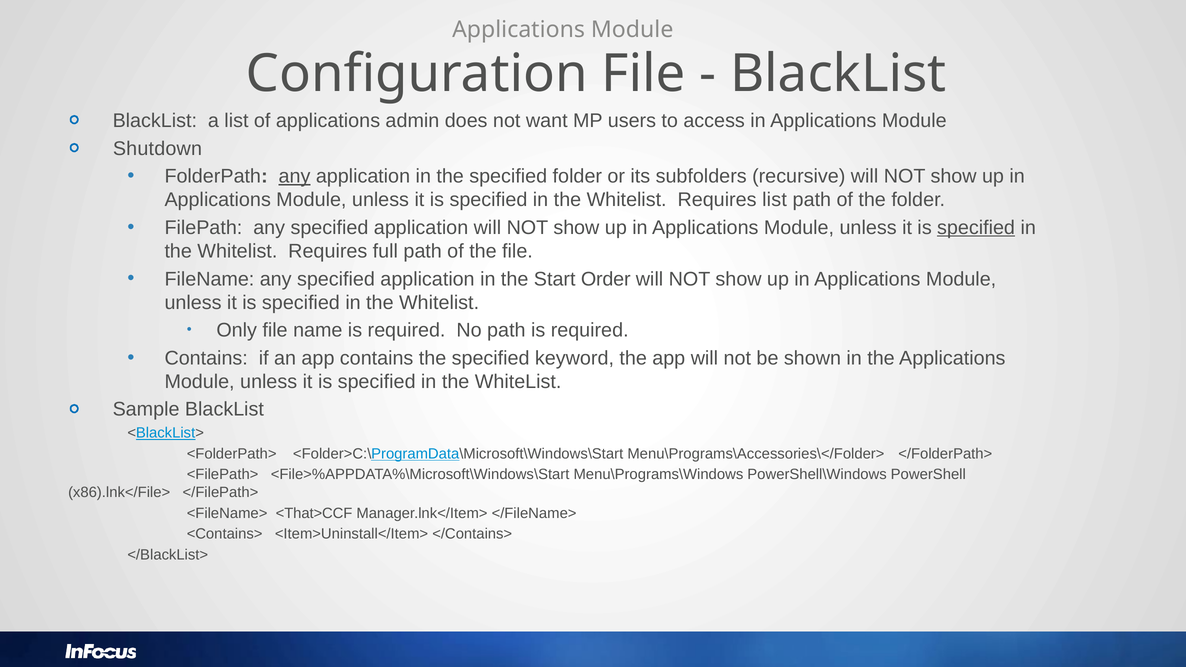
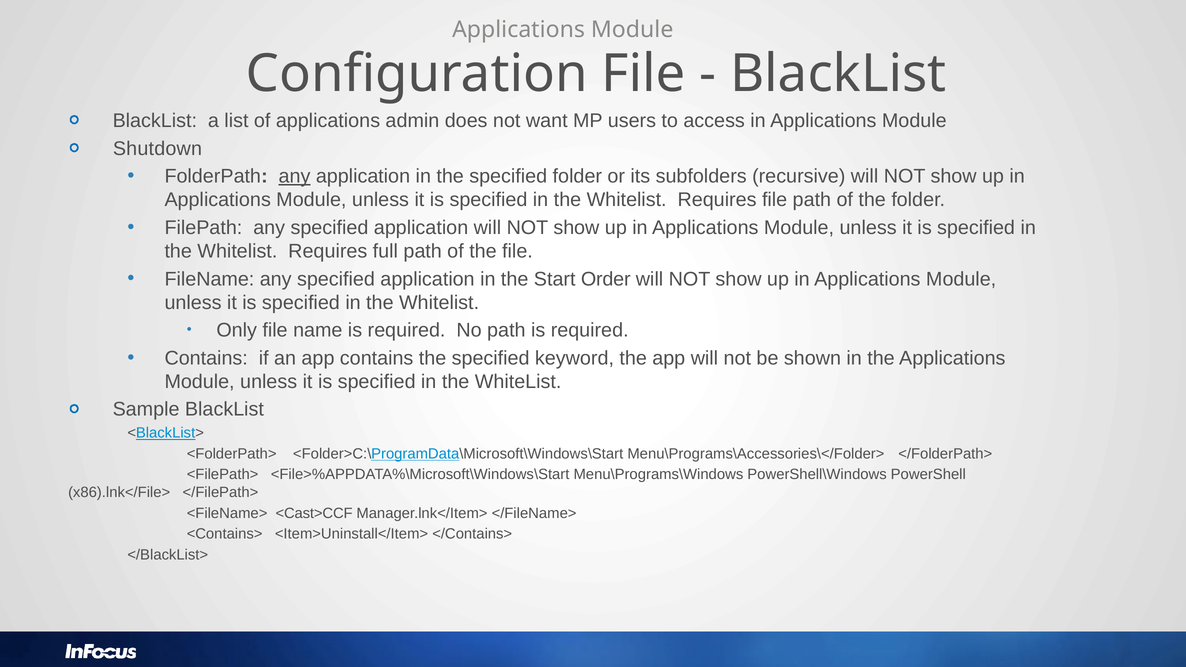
Requires list: list -> file (775, 200)
specified underline: present -> none (976, 228)
<That>CCF: <That>CCF -> <Cast>CCF (314, 513)
